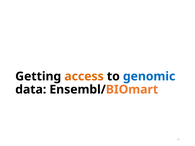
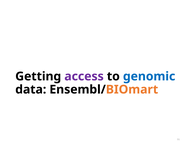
access colour: orange -> purple (84, 76)
